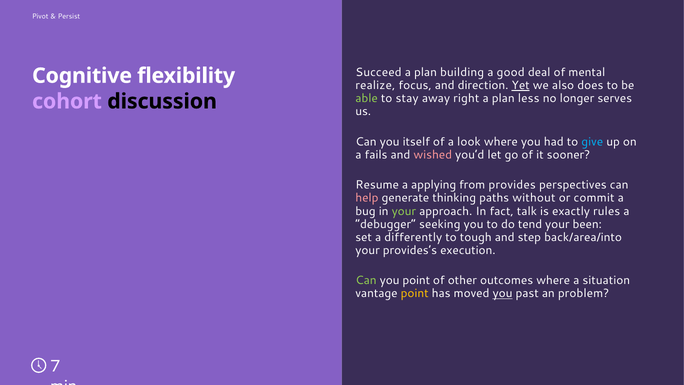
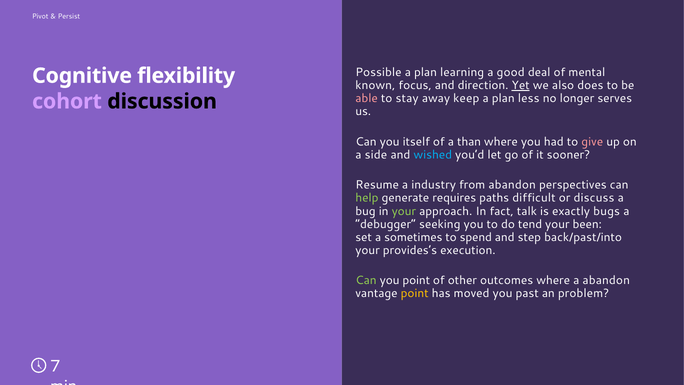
Succeed: Succeed -> Possible (378, 72)
building: building -> learning (462, 72)
realize: realize -> known (375, 85)
able colour: light green -> pink (367, 98)
right: right -> keep (466, 98)
look: look -> than (469, 142)
give colour: light blue -> pink (592, 142)
fails: fails -> side (376, 155)
wished colour: pink -> light blue (433, 155)
applying: applying -> industry (434, 185)
from provides: provides -> abandon (512, 185)
help colour: pink -> light green (367, 198)
thinking: thinking -> requires (454, 198)
without: without -> difficult (534, 198)
commit: commit -> discuss (594, 198)
rules: rules -> bugs (607, 211)
differently: differently -> sometimes (413, 237)
tough: tough -> spend (476, 237)
back/area/into: back/area/into -> back/past/into (583, 237)
a situation: situation -> abandon (606, 280)
you underline: present -> none (503, 293)
